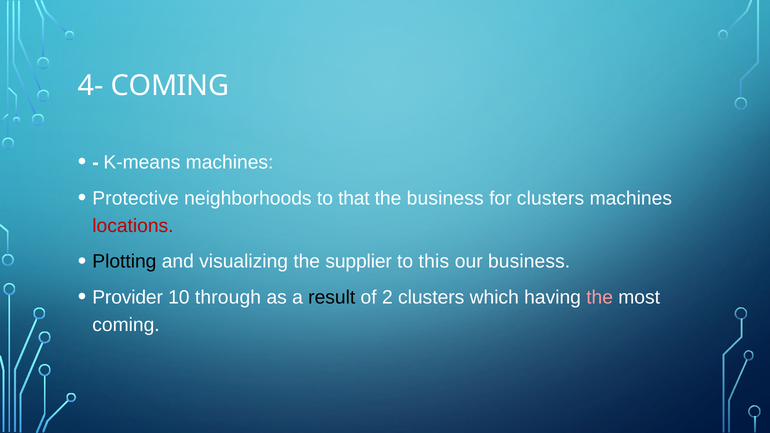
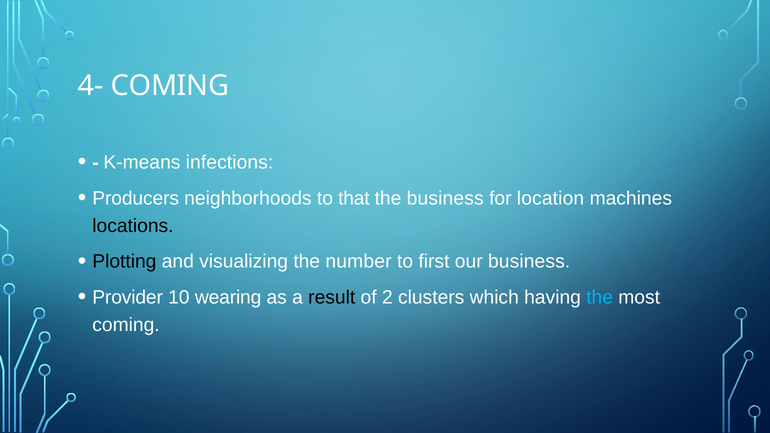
K-means machines: machines -> infections (230, 162)
Protective: Protective -> Producers (136, 198)
for clusters: clusters -> location (551, 198)
locations colour: red -> black (133, 226)
supplier: supplier -> number (358, 262)
this: this -> first (434, 262)
through: through -> wearing (228, 297)
the colour: pink -> light blue (600, 297)
